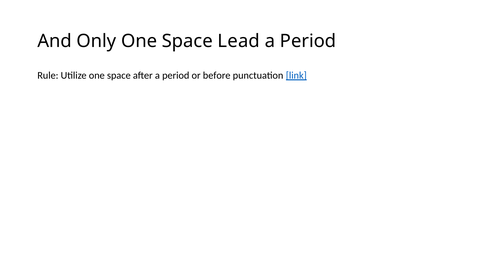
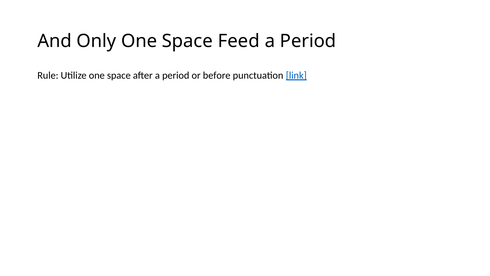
Lead: Lead -> Feed (239, 41)
